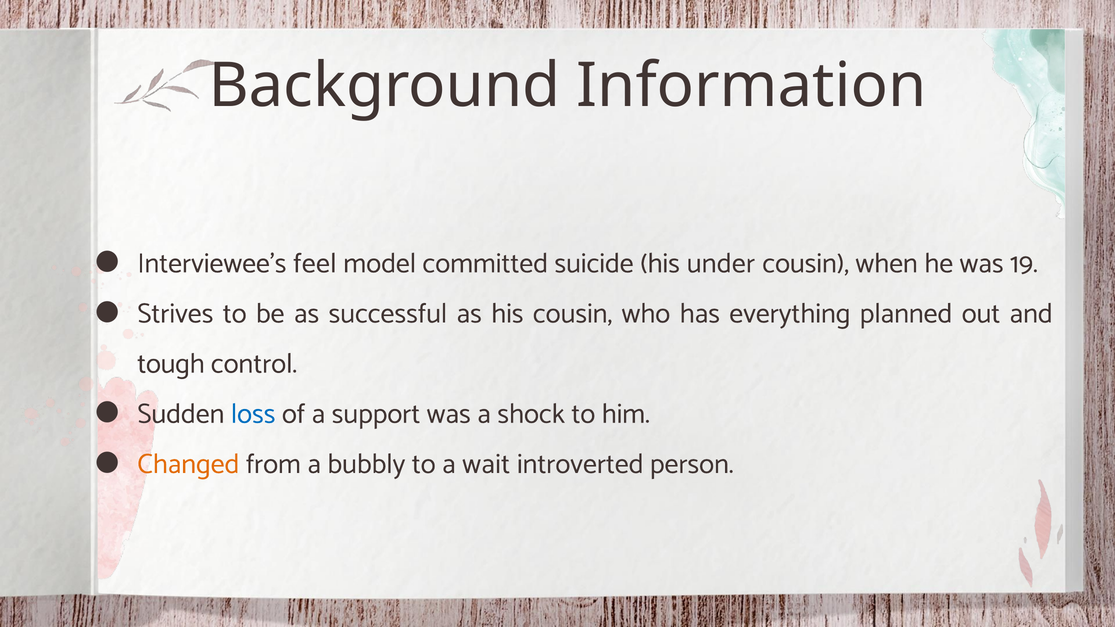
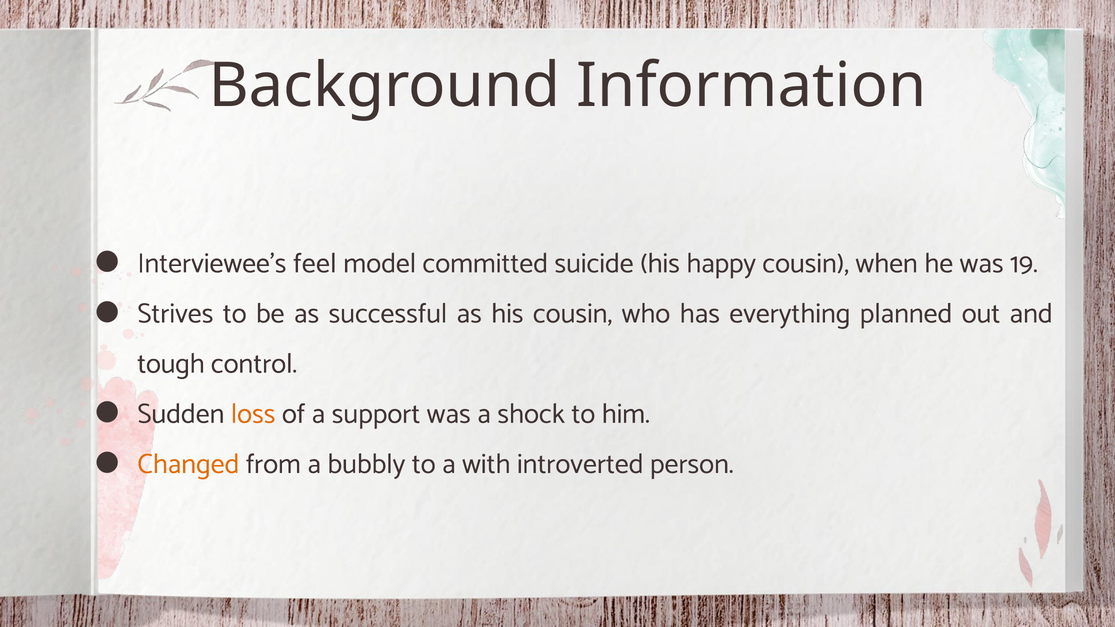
under: under -> happy (721, 263)
loss colour: blue -> orange (253, 414)
wait: wait -> with (486, 464)
